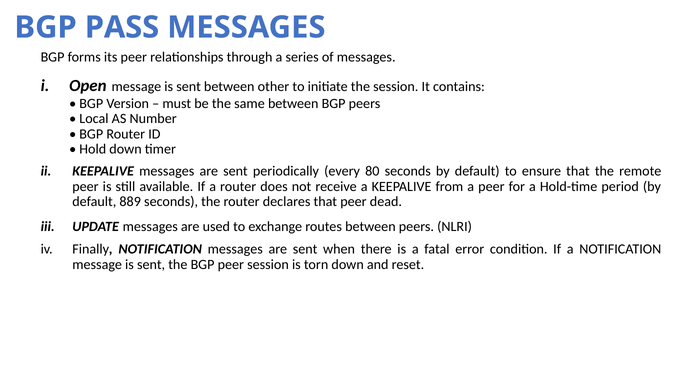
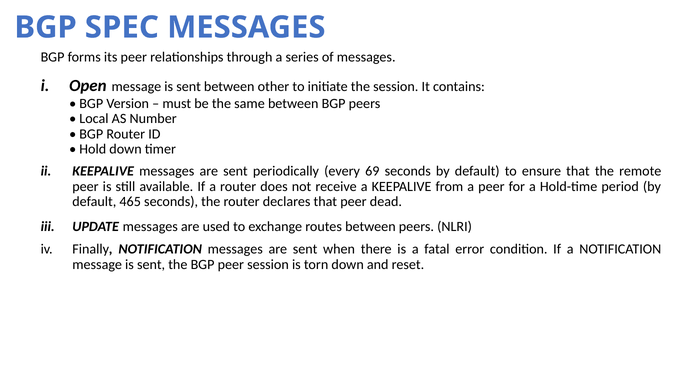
PASS: PASS -> SPEC (122, 27)
80: 80 -> 69 (372, 171)
889: 889 -> 465 (130, 202)
